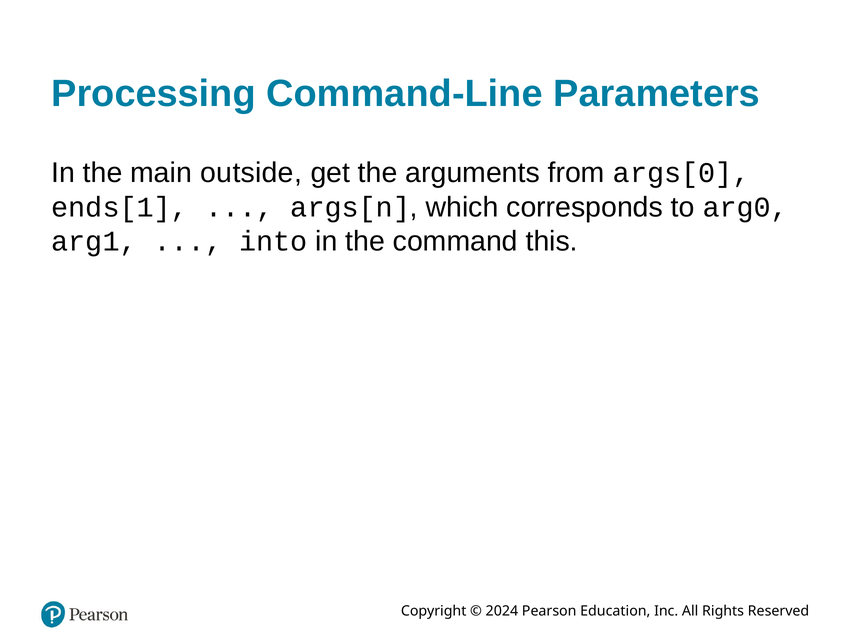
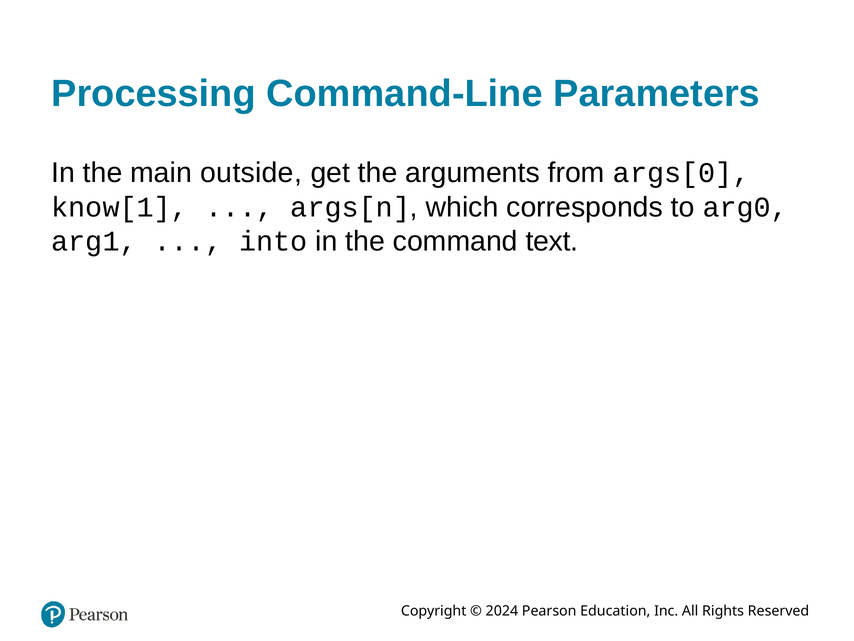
ends[1: ends[1 -> know[1 (120, 207)
this: this -> text (552, 241)
